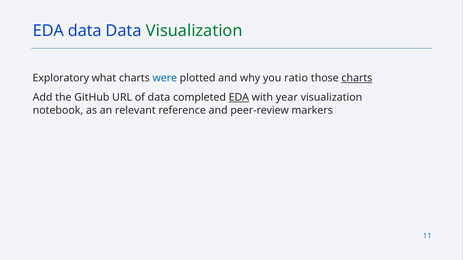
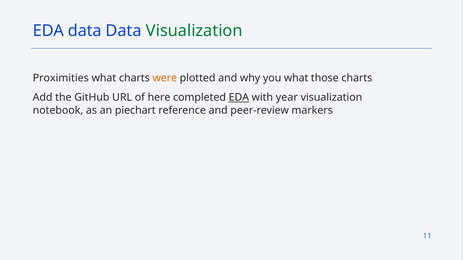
Exploratory: Exploratory -> Proximities (61, 78)
were colour: blue -> orange (165, 78)
you ratio: ratio -> what (296, 78)
charts underline: present -> none (357, 78)
of data: data -> here (159, 98)
relevant: relevant -> piechart (135, 110)
